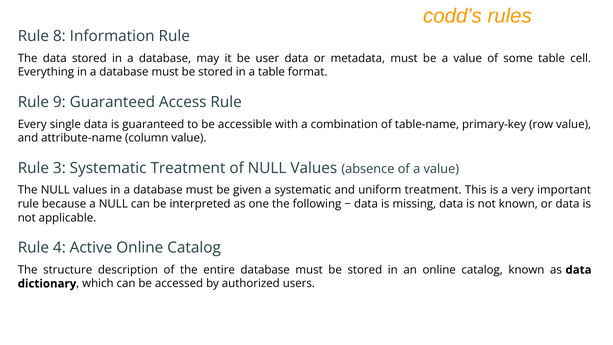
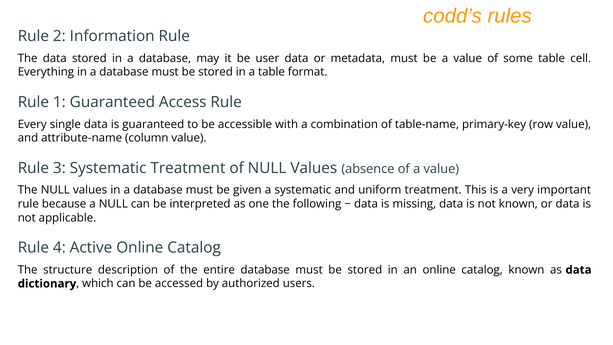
8: 8 -> 2 (59, 36)
9: 9 -> 1 (59, 102)
